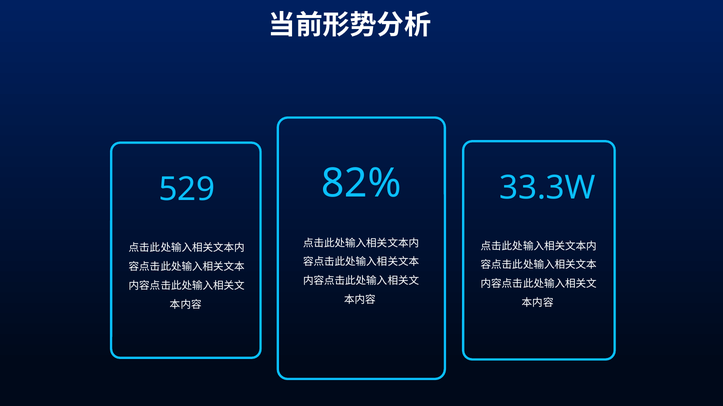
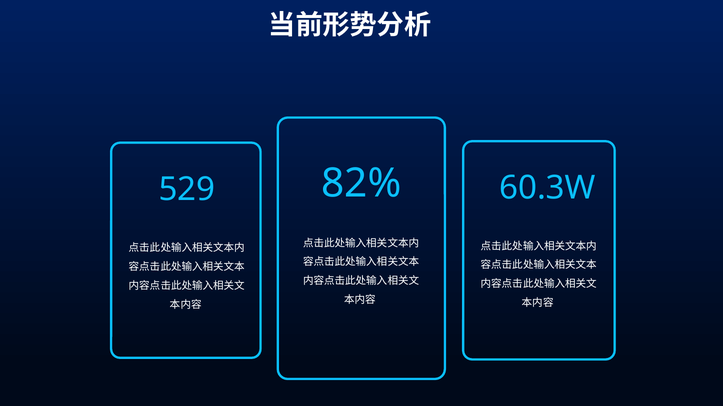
33.3W: 33.3W -> 60.3W (547, 188)
